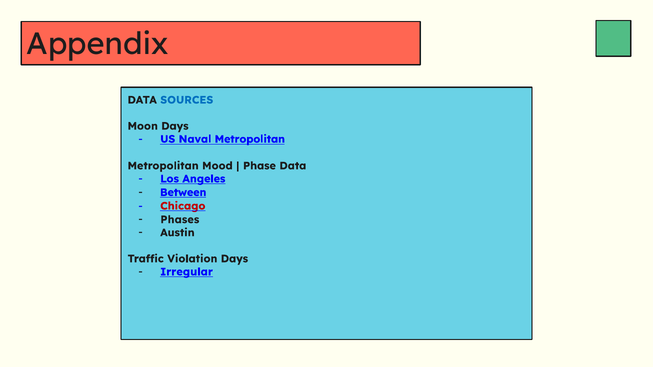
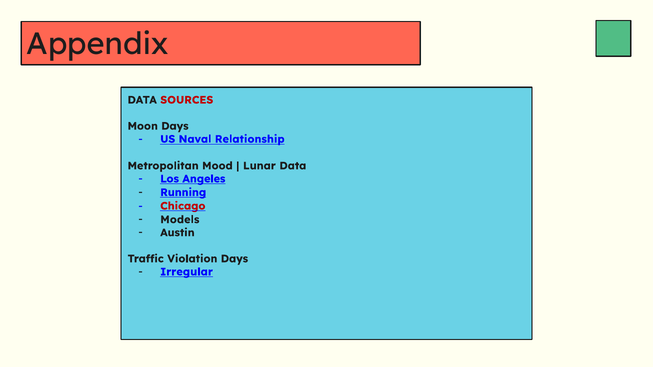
SOURCES colour: blue -> red (187, 100)
Naval Metropolitan: Metropolitan -> Relationship (250, 139)
Phase: Phase -> Lunar (259, 166)
Between: Between -> Running (183, 193)
Phases: Phases -> Models (180, 220)
